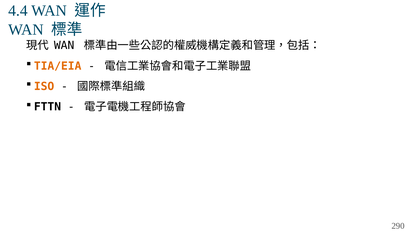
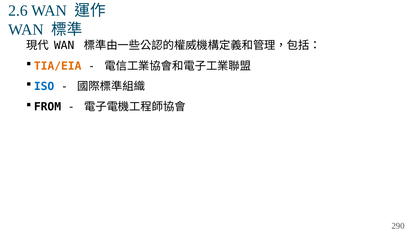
4.4: 4.4 -> 2.6 (18, 11)
ISO colour: orange -> blue (44, 86)
FTTN: FTTN -> FROM (47, 107)
